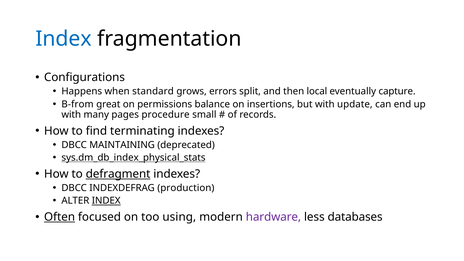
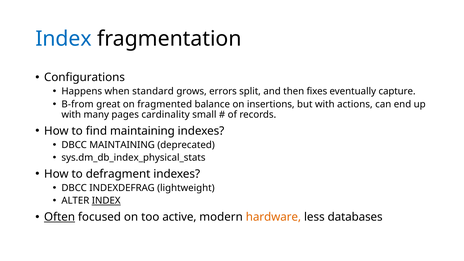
local: local -> fixes (317, 91)
permissions: permissions -> fragmented (165, 104)
update: update -> actions (355, 104)
procedure: procedure -> cardinality (166, 115)
find terminating: terminating -> maintaining (142, 131)
sys.dm_db_index_physical_stats underline: present -> none (133, 158)
defragment underline: present -> none (118, 174)
production: production -> lightweight (186, 188)
using: using -> active (179, 217)
hardware colour: purple -> orange (273, 217)
